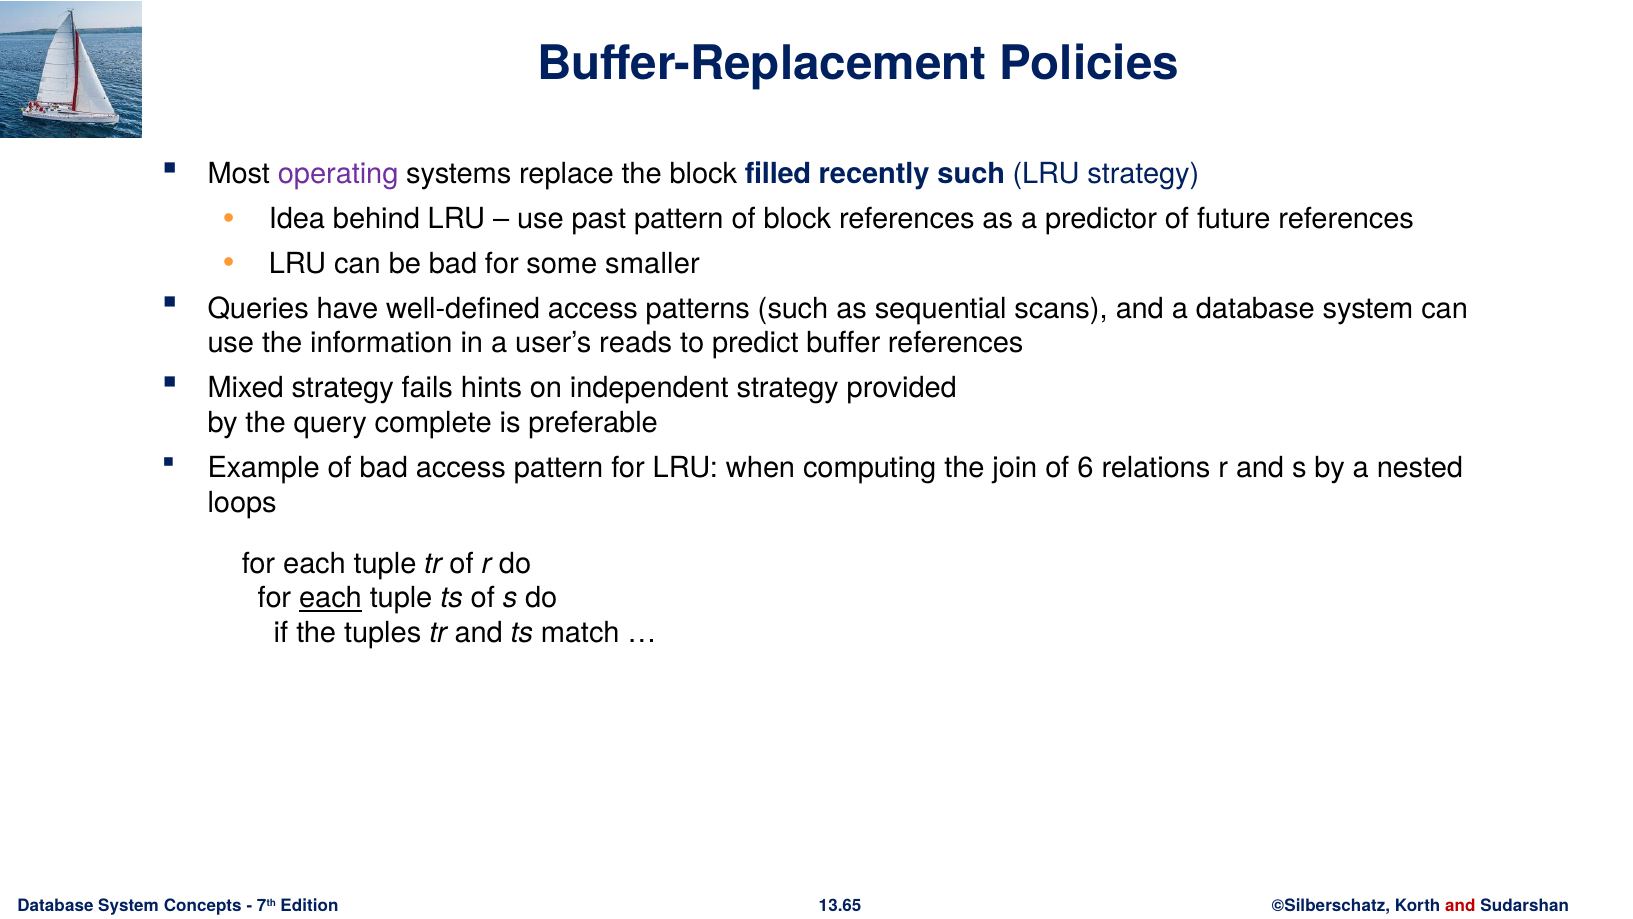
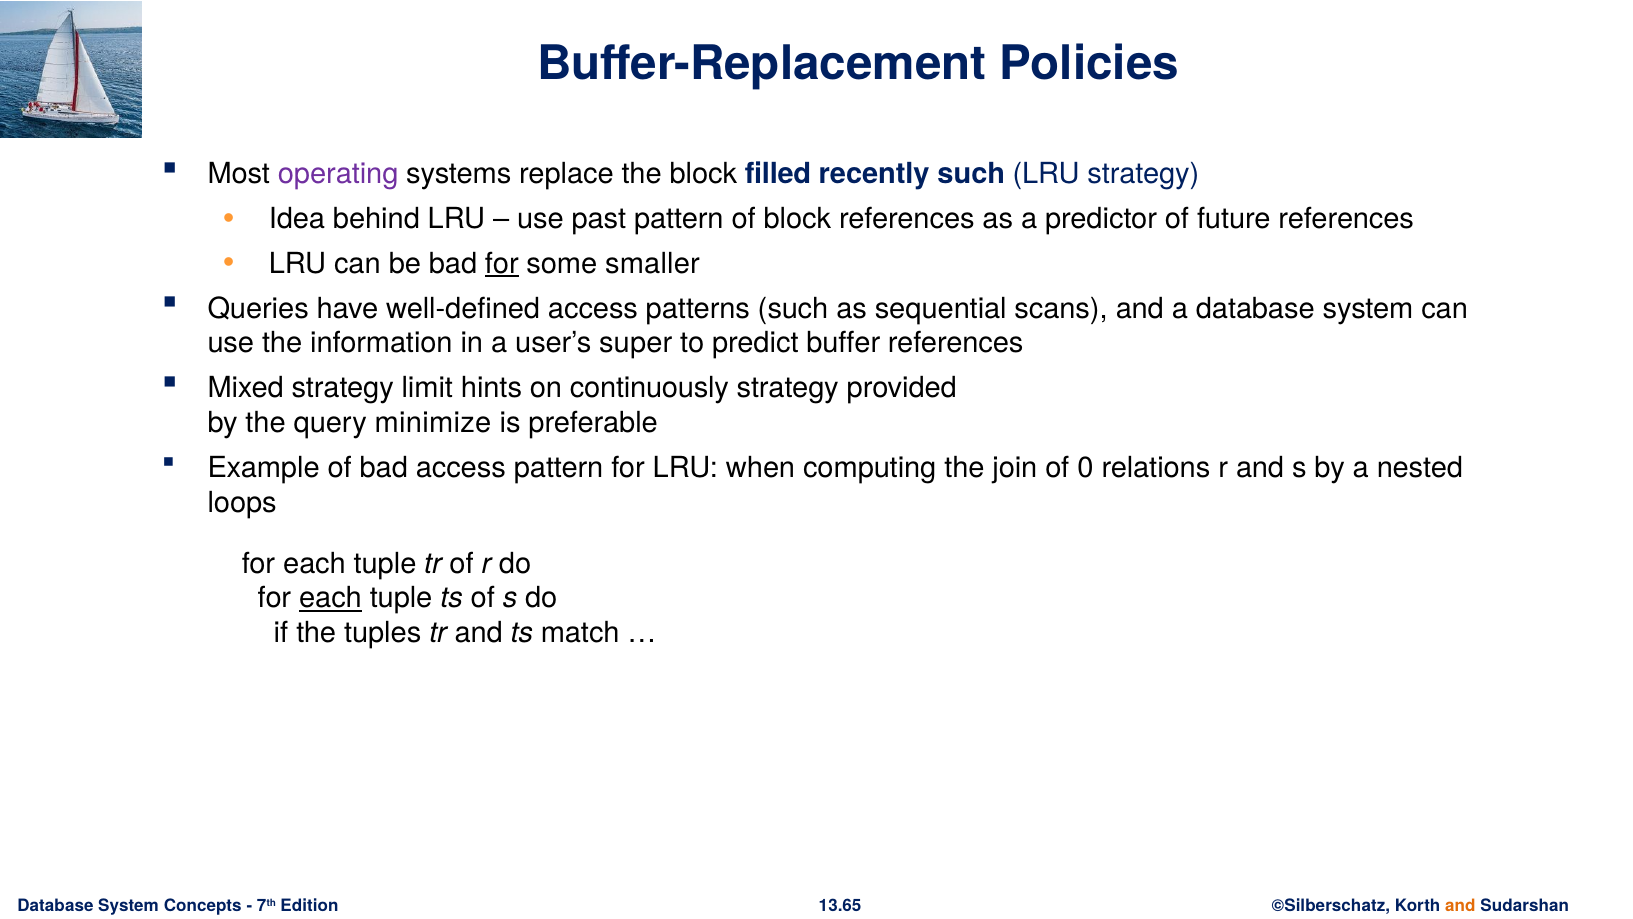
for underline: none -> present (502, 264)
reads: reads -> super (636, 343)
fails: fails -> limit (427, 388)
independent: independent -> continuously (649, 388)
complete: complete -> minimize (433, 423)
6: 6 -> 0 (1085, 468)
and colour: red -> orange (1460, 905)
